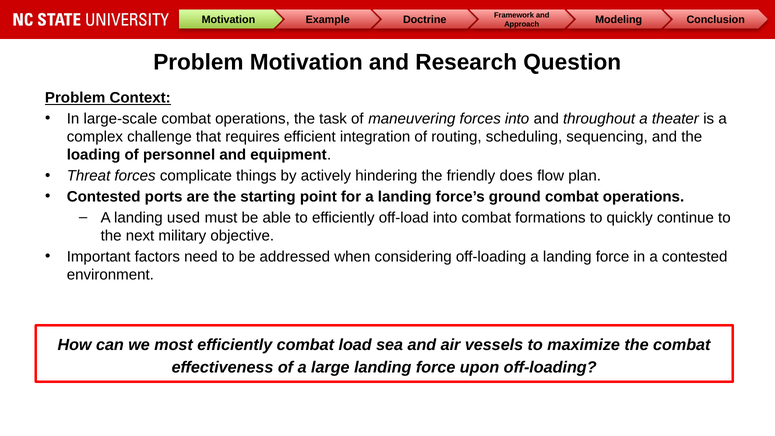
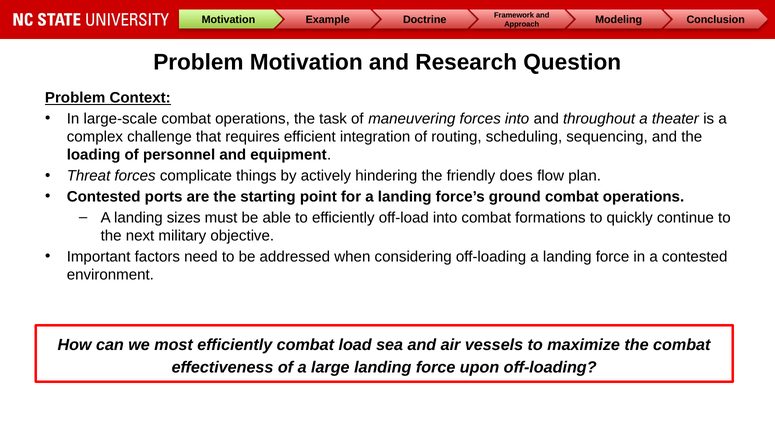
used: used -> sizes (184, 218)
